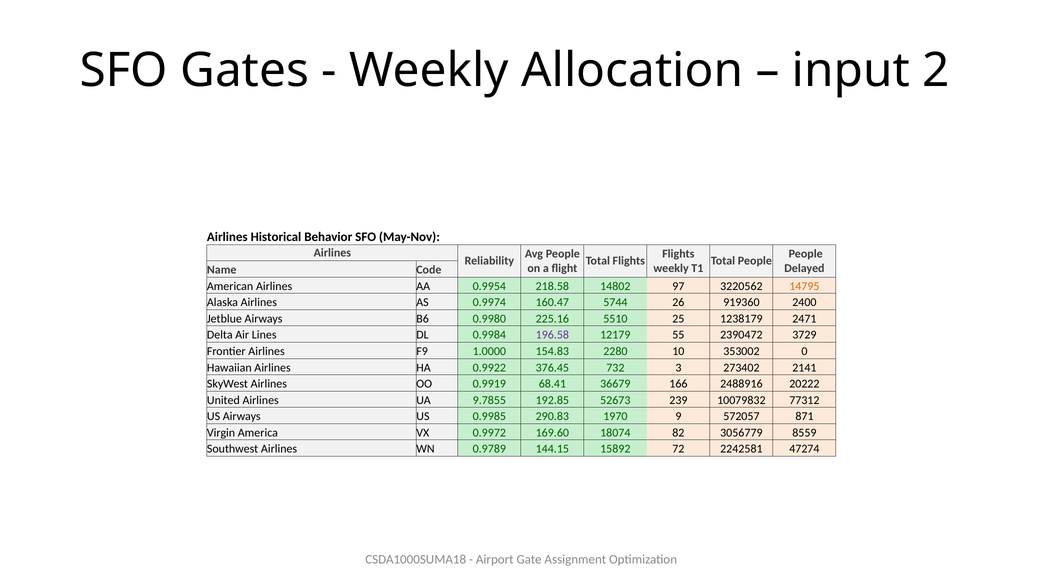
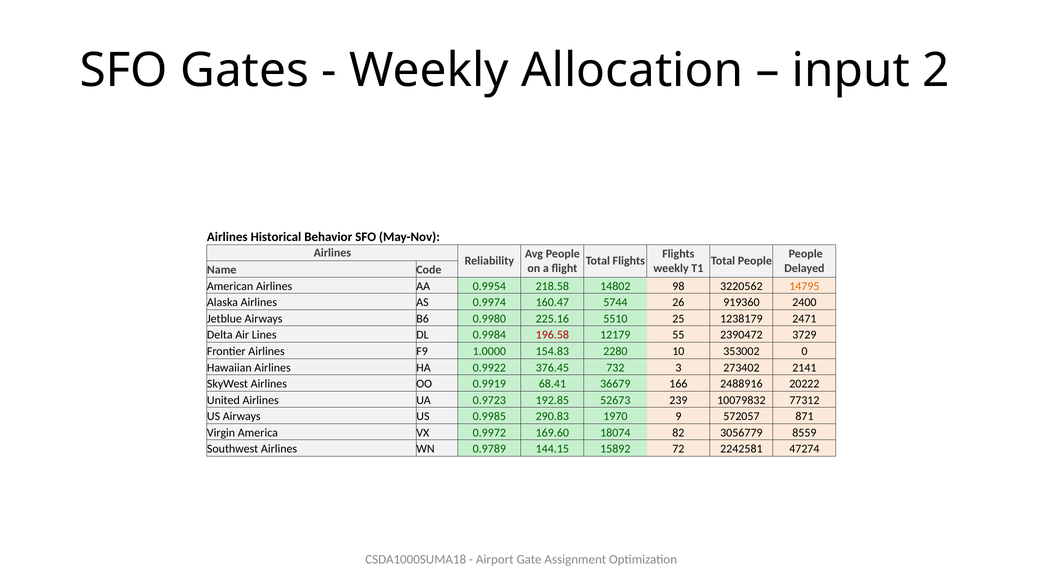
97: 97 -> 98 (678, 287)
196.58 colour: purple -> red (552, 335)
9.7855: 9.7855 -> 0.9723 (489, 401)
